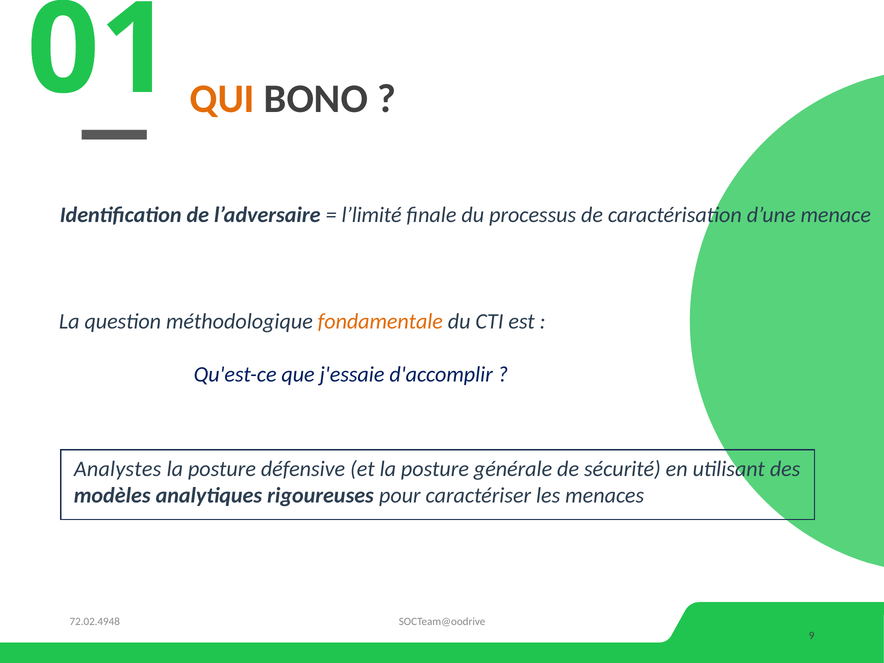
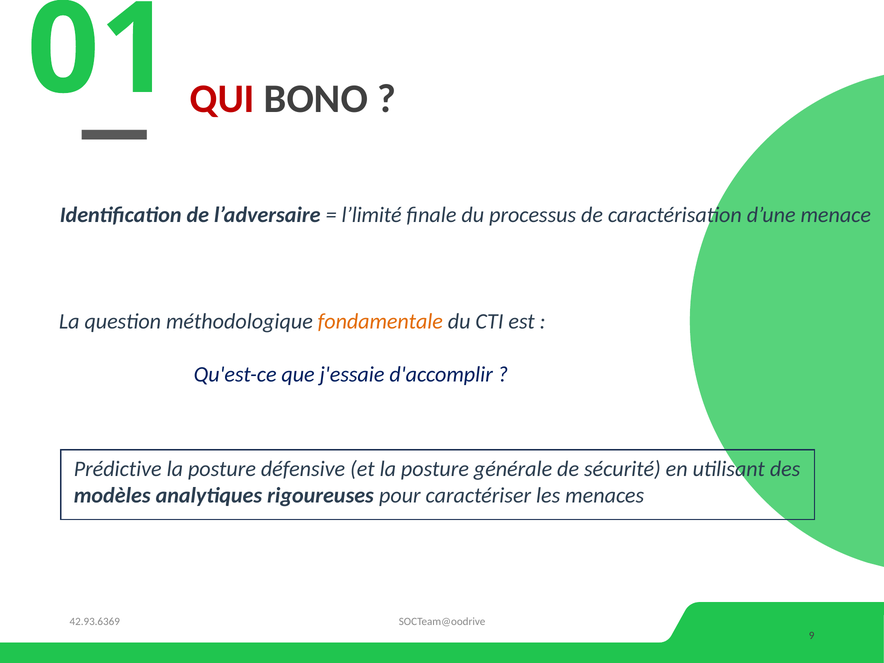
QUI colour: orange -> red (222, 99)
Analystes: Analystes -> Prédictive (118, 469)
72.02.4948: 72.02.4948 -> 42.93.6369 (95, 622)
